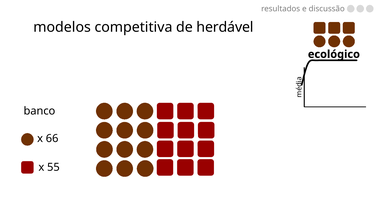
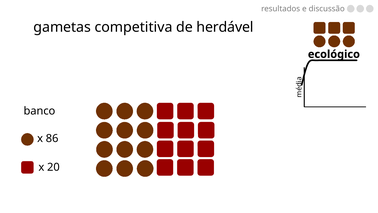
modelos: modelos -> gametas (62, 27)
66: 66 -> 86 (52, 138)
55: 55 -> 20 (53, 167)
